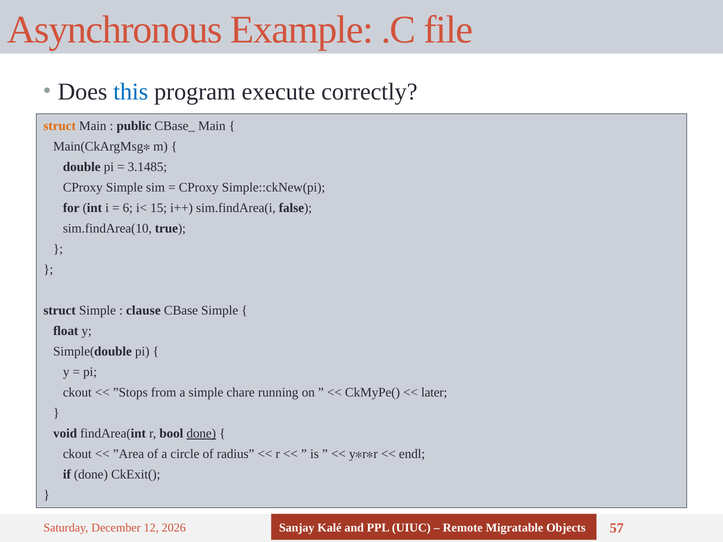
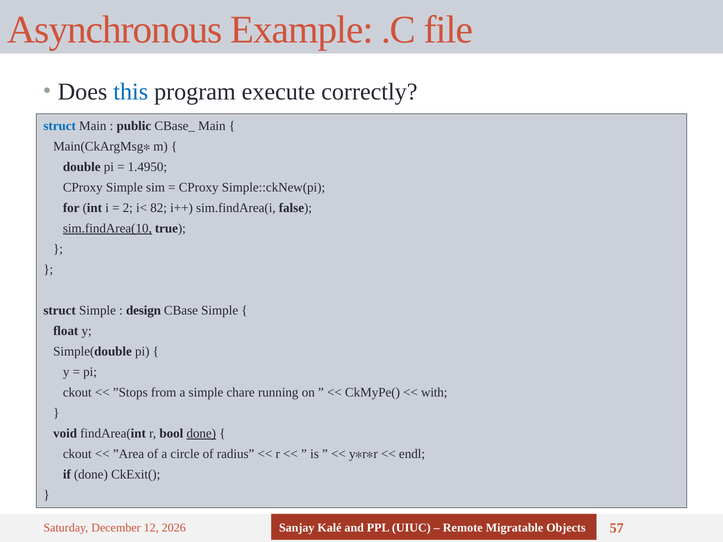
struct colour: orange -> blue (60, 126)
3.1485: 3.1485 -> 1.4950 (147, 167)
6: 6 -> 2 (128, 208)
15: 15 -> 82 (159, 208)
sim.findArea(10 underline: none -> present (107, 229)
clause: clause -> design (143, 311)
later: later -> with (434, 393)
